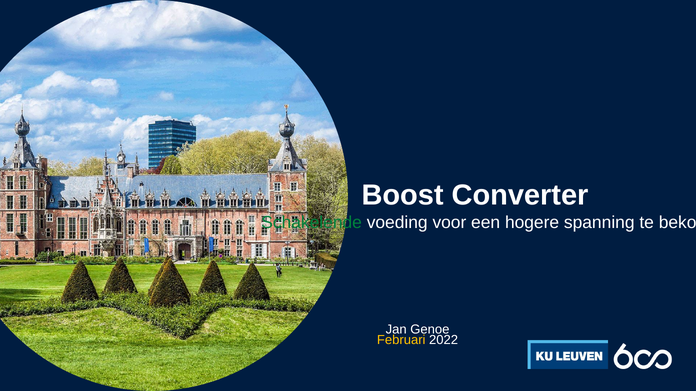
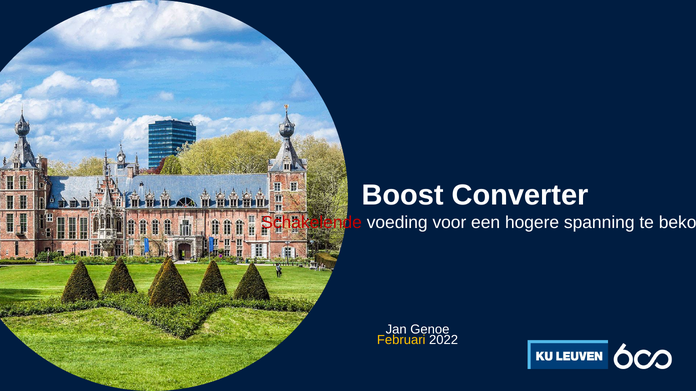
Schakelende colour: green -> red (312, 223)
